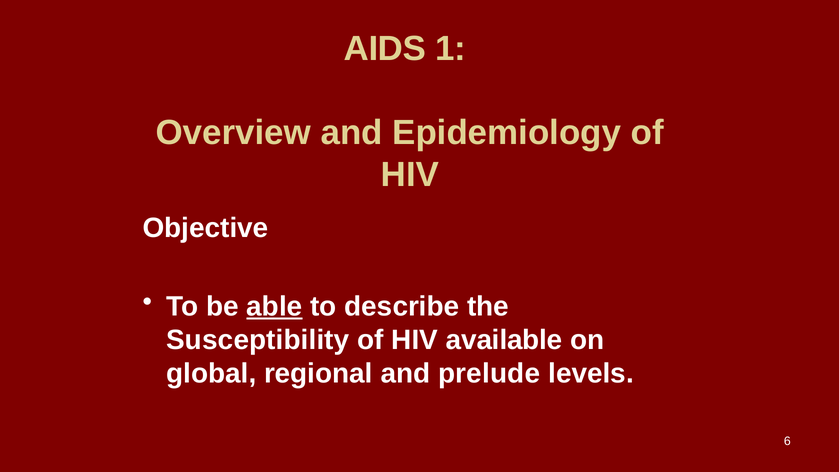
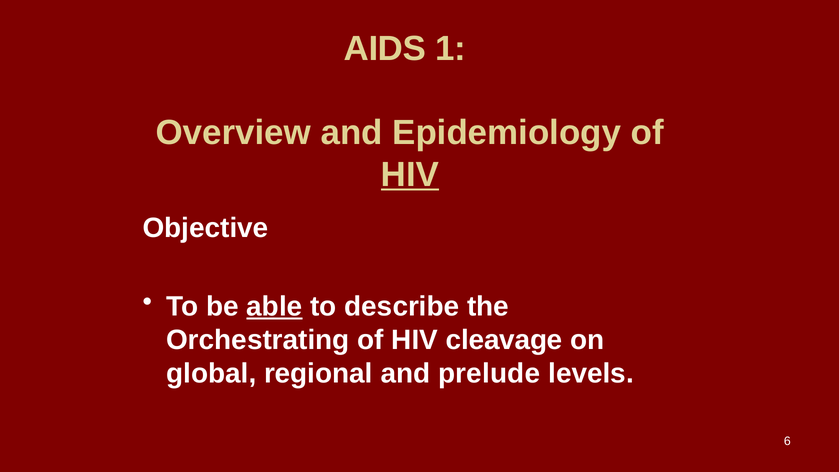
HIV underline: none -> present (410, 174)
Susceptibility: Susceptibility -> Orchestrating (258, 340)
available: available -> cleavage (504, 340)
